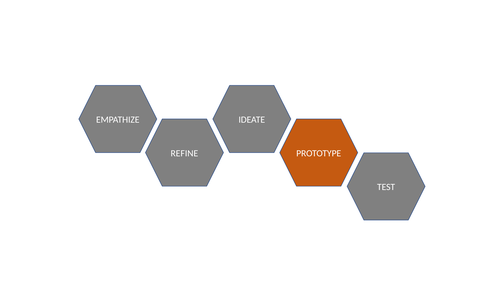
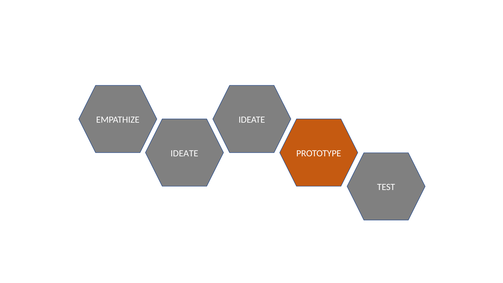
REFINE: REFINE -> IDEATE (184, 153)
